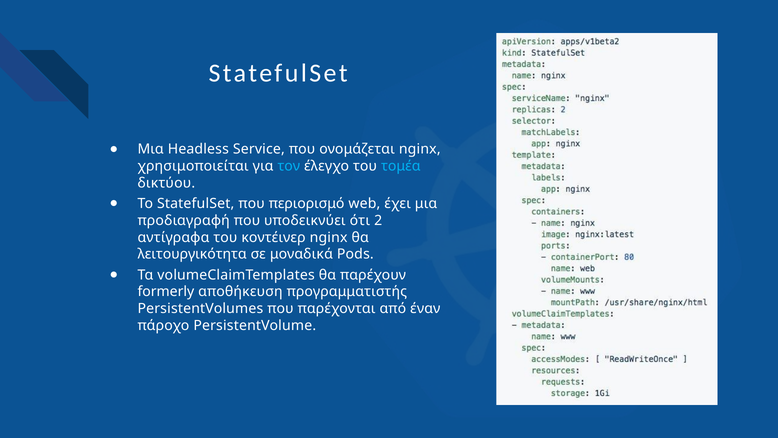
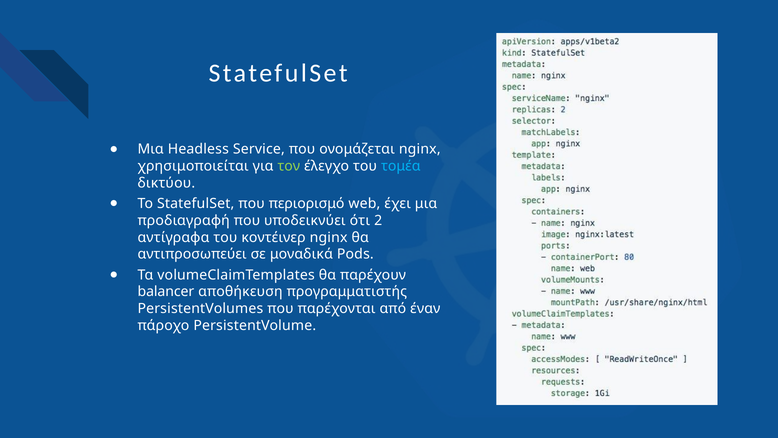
τον colour: light blue -> light green (289, 166)
λειτουργικότητα: λειτουργικότητα -> αντιπροσωπεύει (192, 254)
formerly: formerly -> balancer (166, 292)
